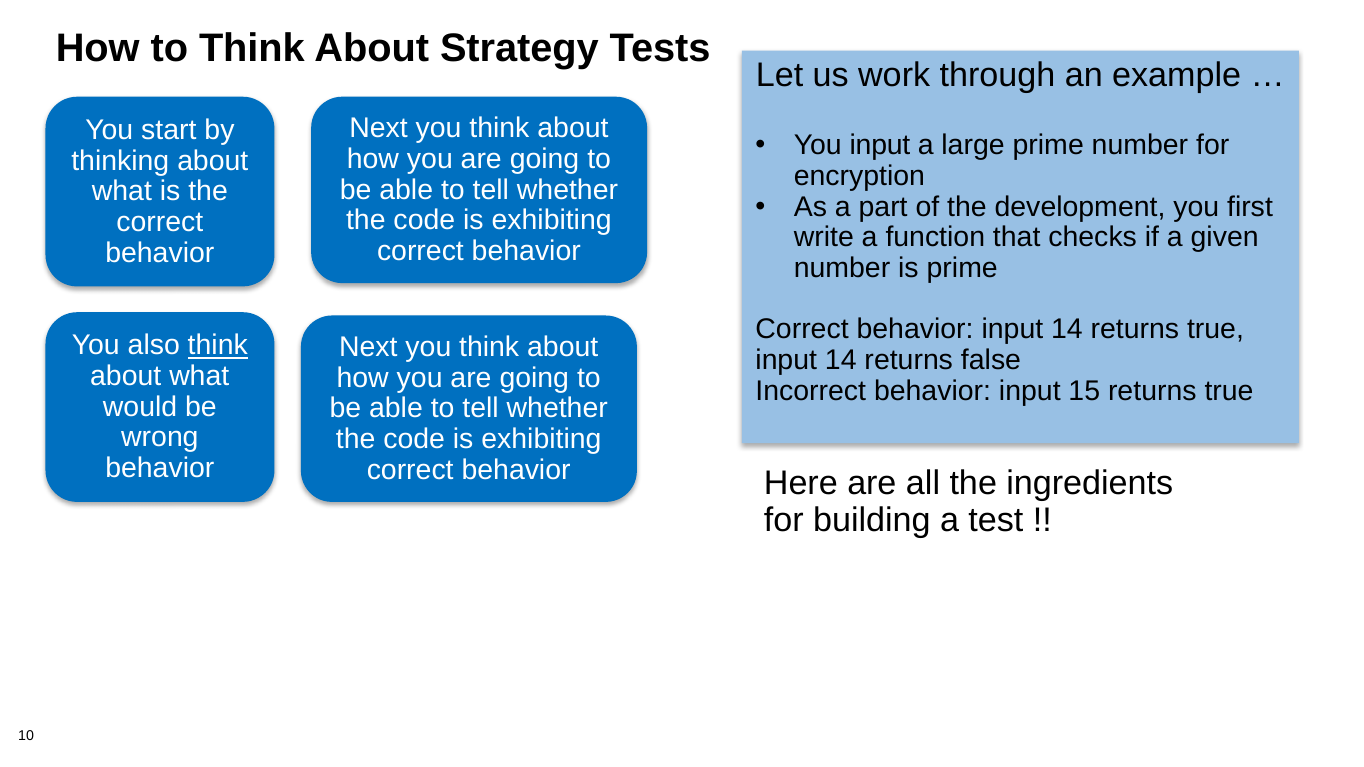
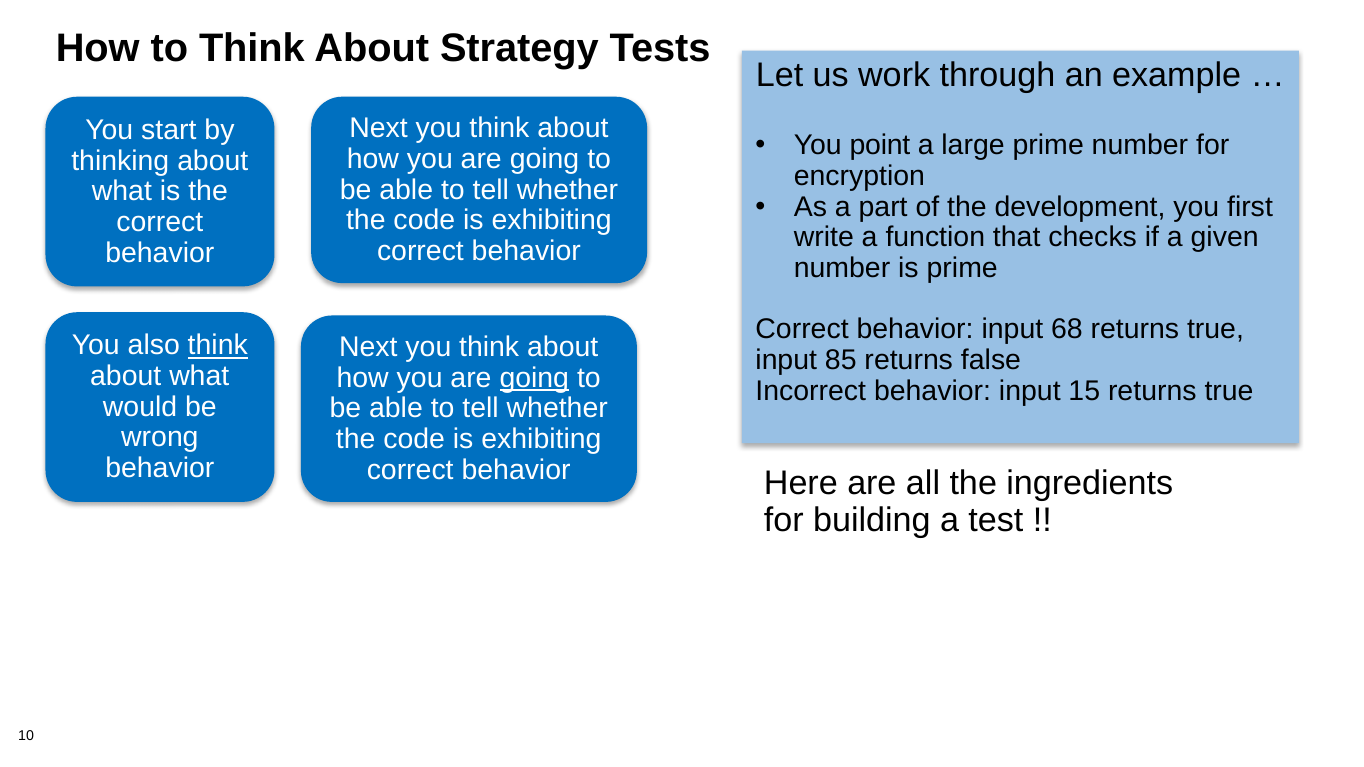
You input: input -> point (880, 146)
behavior input 14: 14 -> 68 (1067, 330)
14: 14 -> 85 (841, 360)
going underline: none -> present (534, 378)
